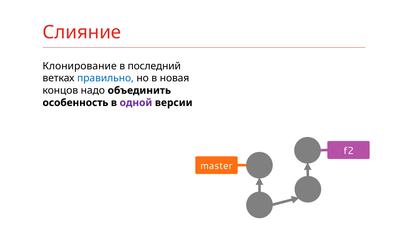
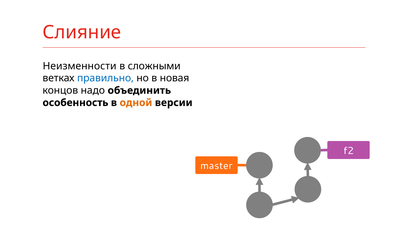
Клонирование: Клонирование -> Неизменности (80, 66)
последний: последний -> сложными (154, 66)
одной colour: purple -> orange (136, 103)
